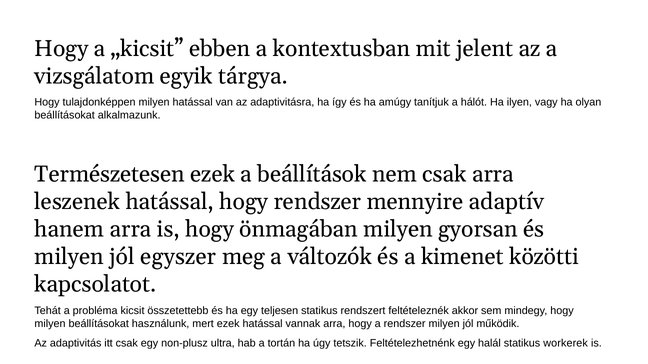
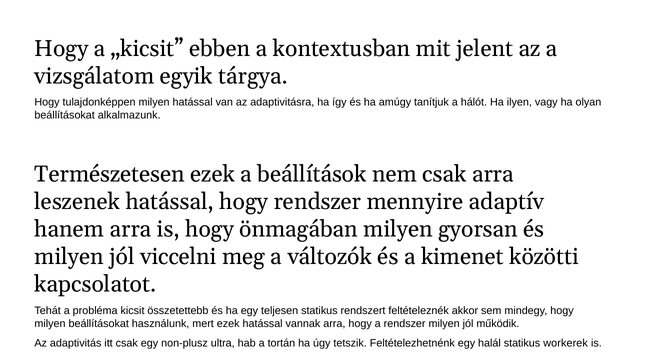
egyszer: egyszer -> viccelni (179, 257)
